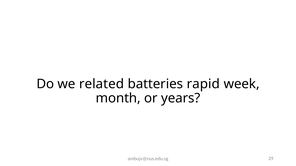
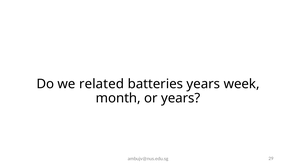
batteries rapid: rapid -> years (203, 84)
